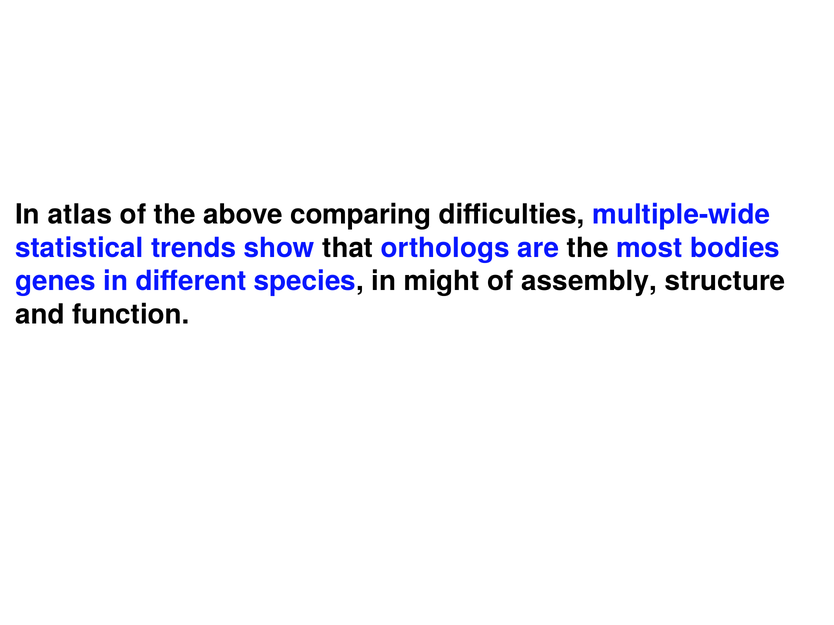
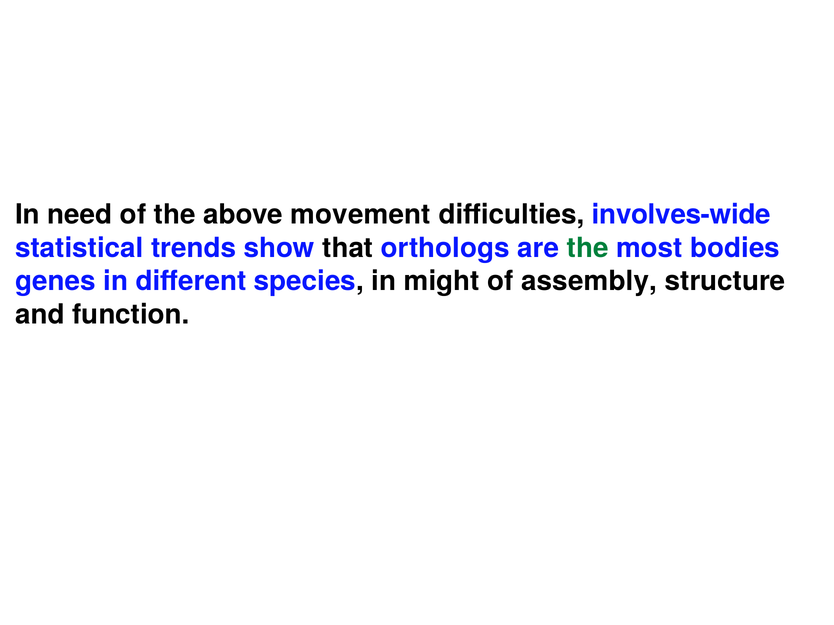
atlas: atlas -> need (80, 215)
comparing: comparing -> movement (360, 215)
multiple-wide: multiple-wide -> involves-wide (681, 215)
the colour: black -> green (588, 248)
